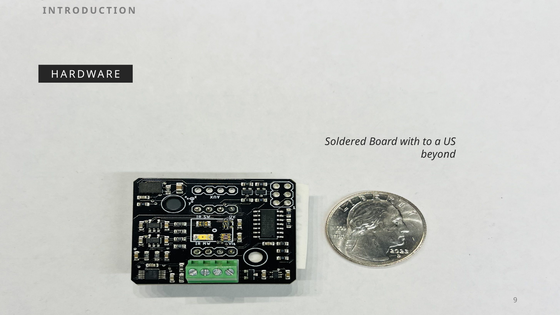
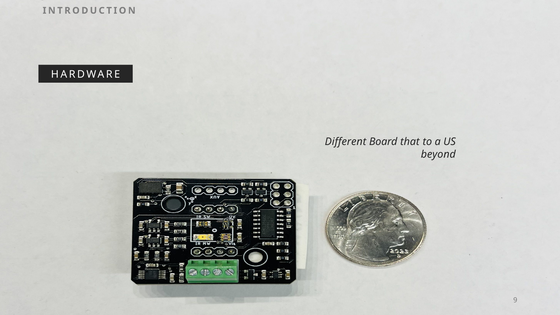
Soldered: Soldered -> Different (346, 142)
with: with -> that (410, 142)
